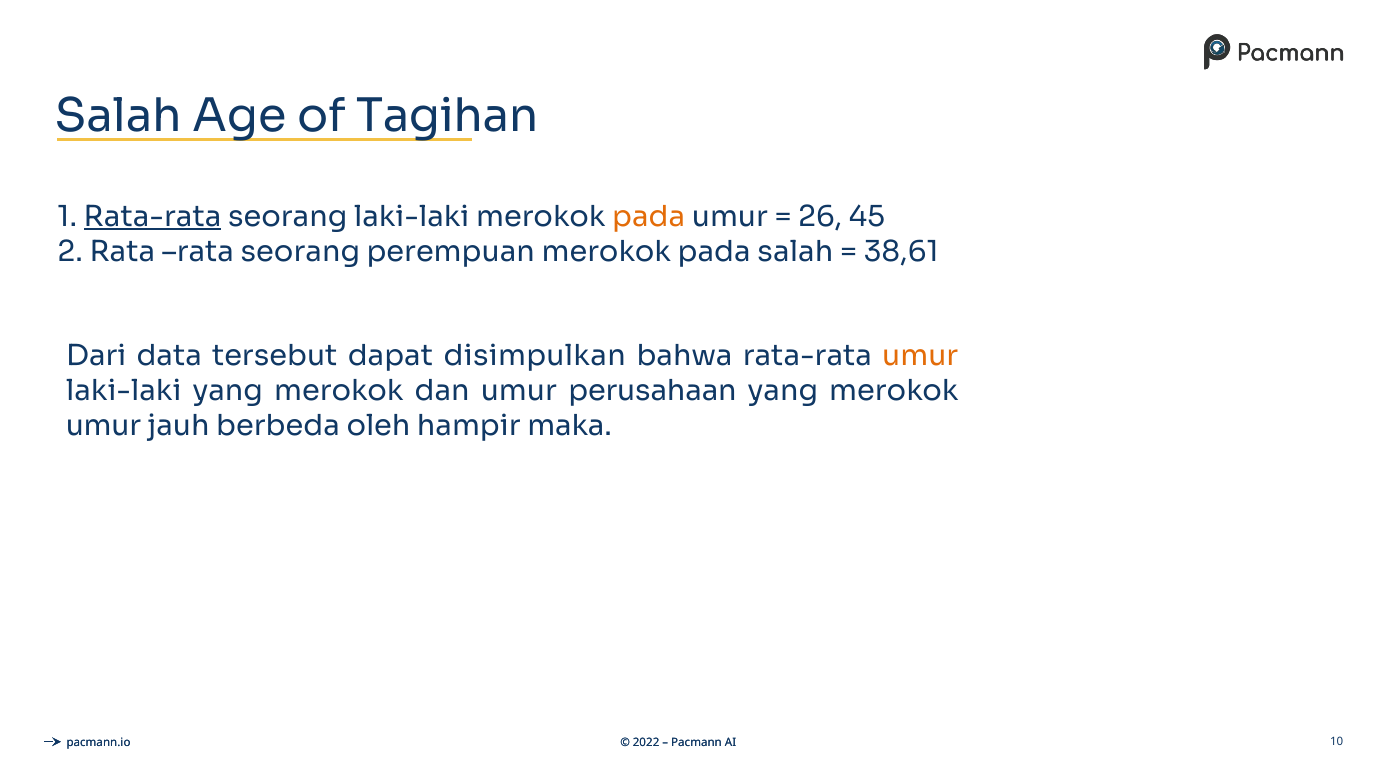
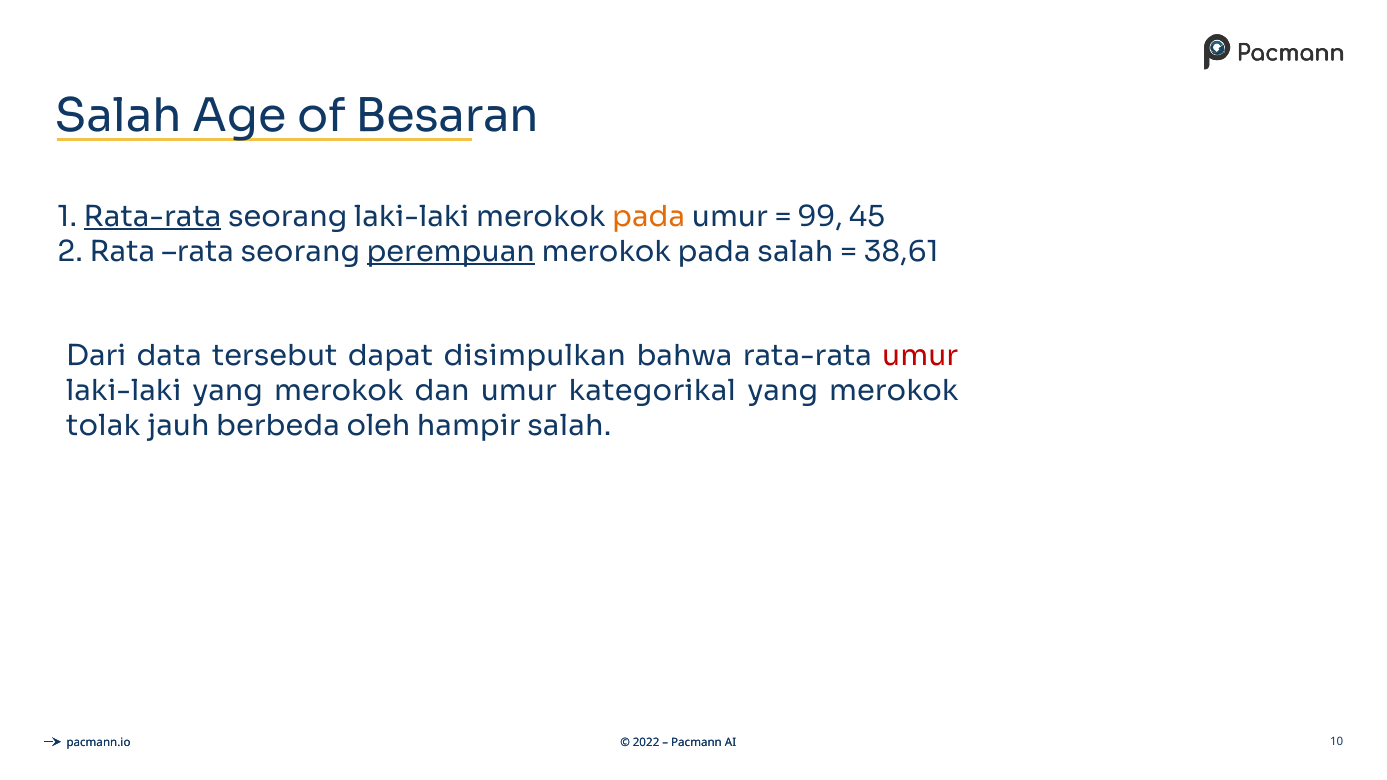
Tagihan: Tagihan -> Besaran (447, 117)
26: 26 -> 99 (820, 217)
perempuan underline: none -> present (451, 252)
umur colour: orange -> red (920, 356)
perusahaan: perusahaan -> kategorikal (652, 391)
umur: umur -> tolak (103, 426)
hampir maka: maka -> salah (569, 426)
